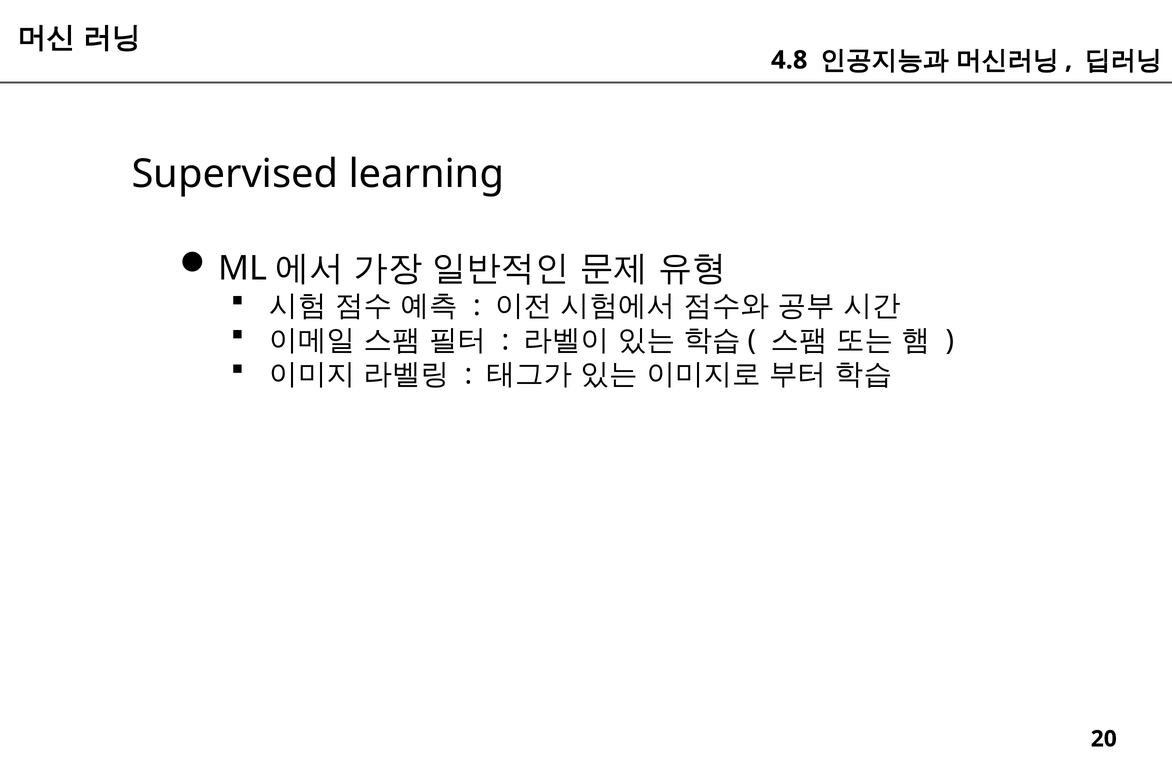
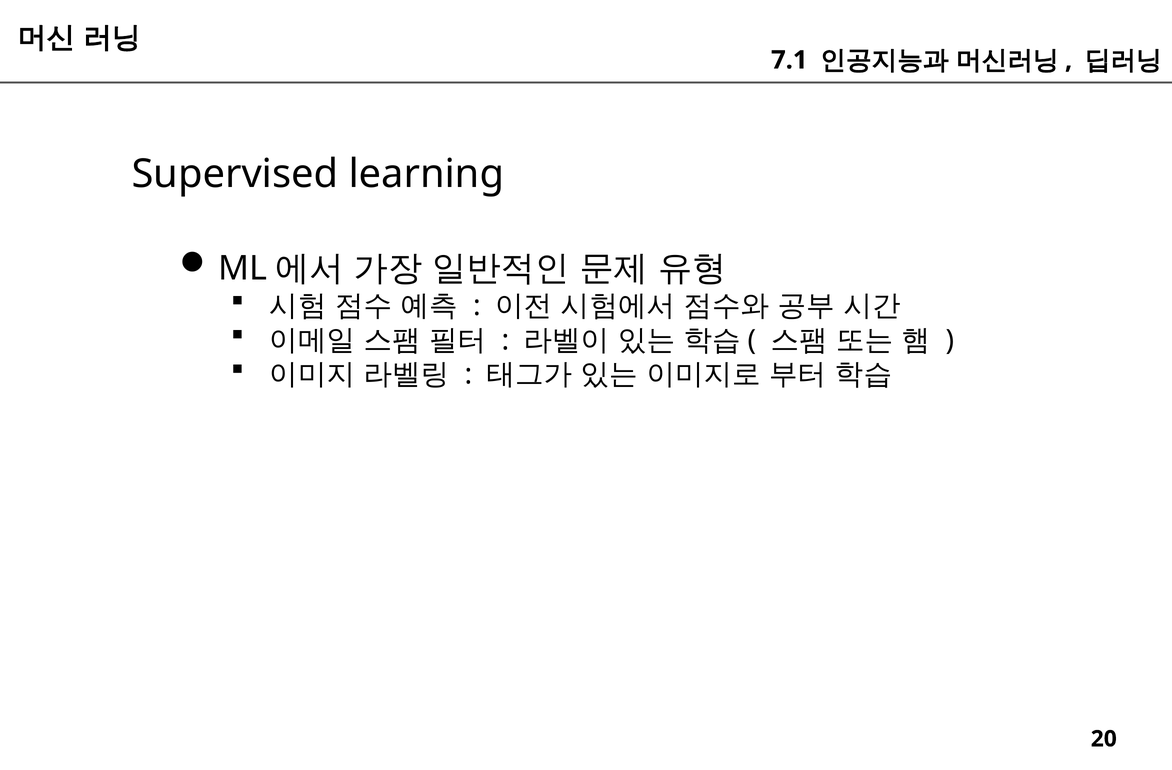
4.8: 4.8 -> 7.1 (789, 60)
